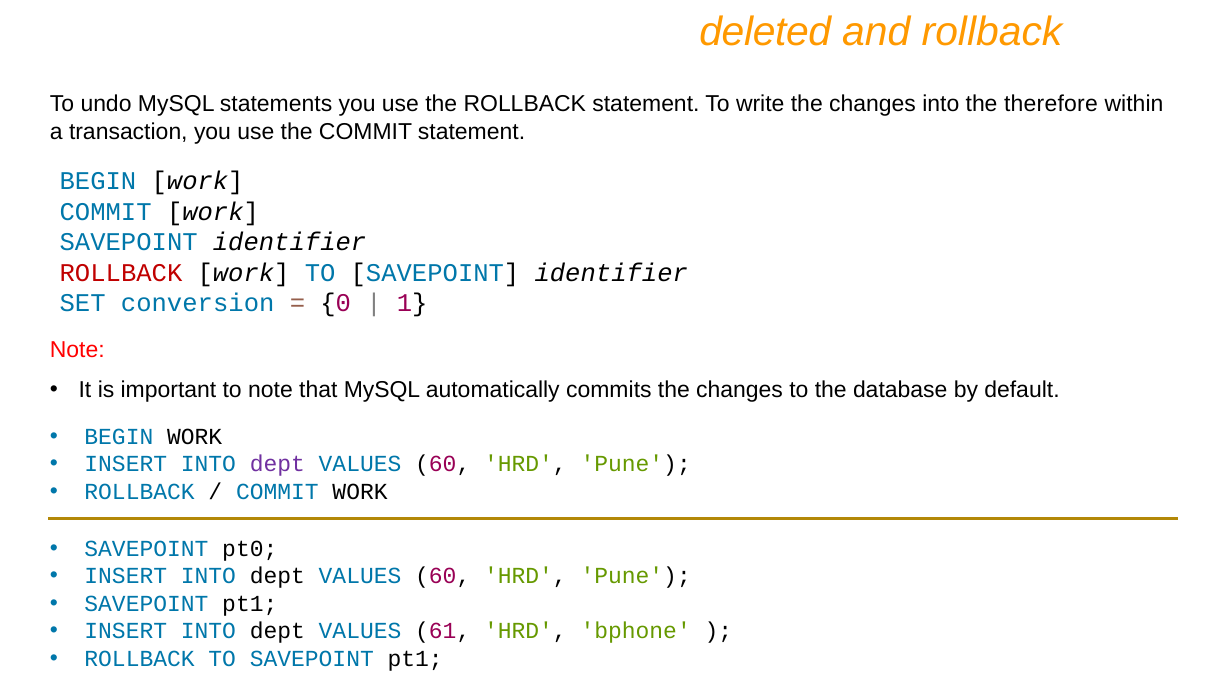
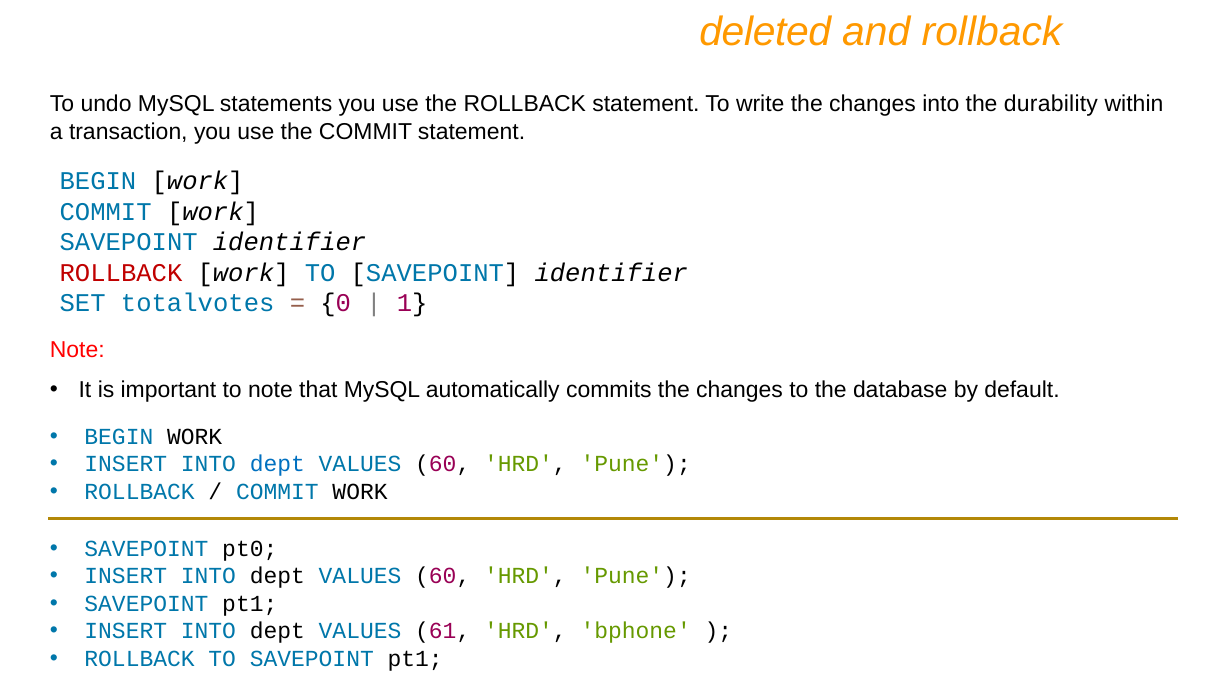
therefore: therefore -> durability (1051, 104)
conversion: conversion -> totalvotes (198, 304)
dept colour: purple -> blue (277, 464)
